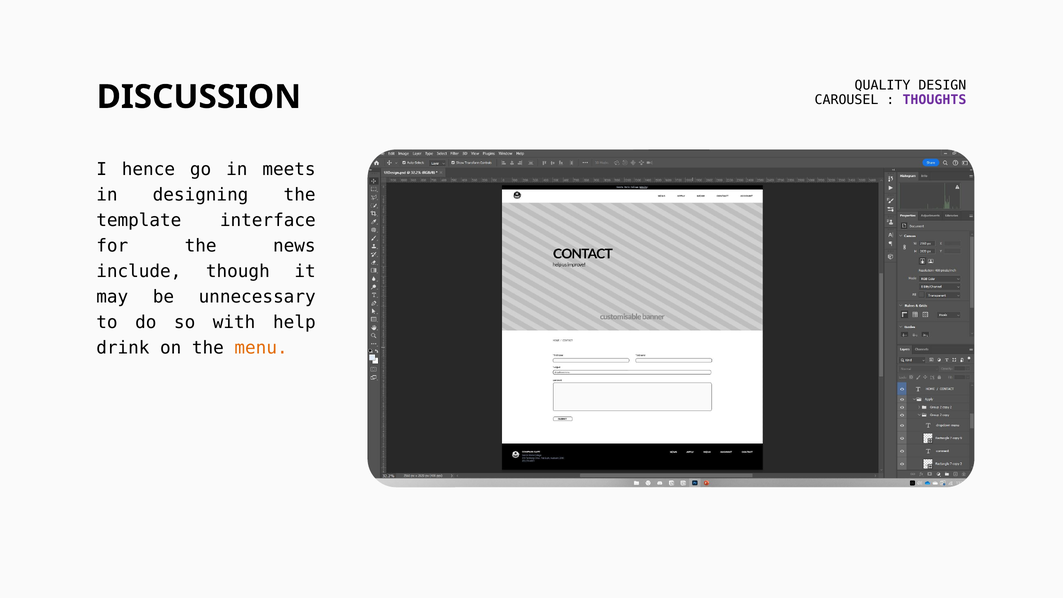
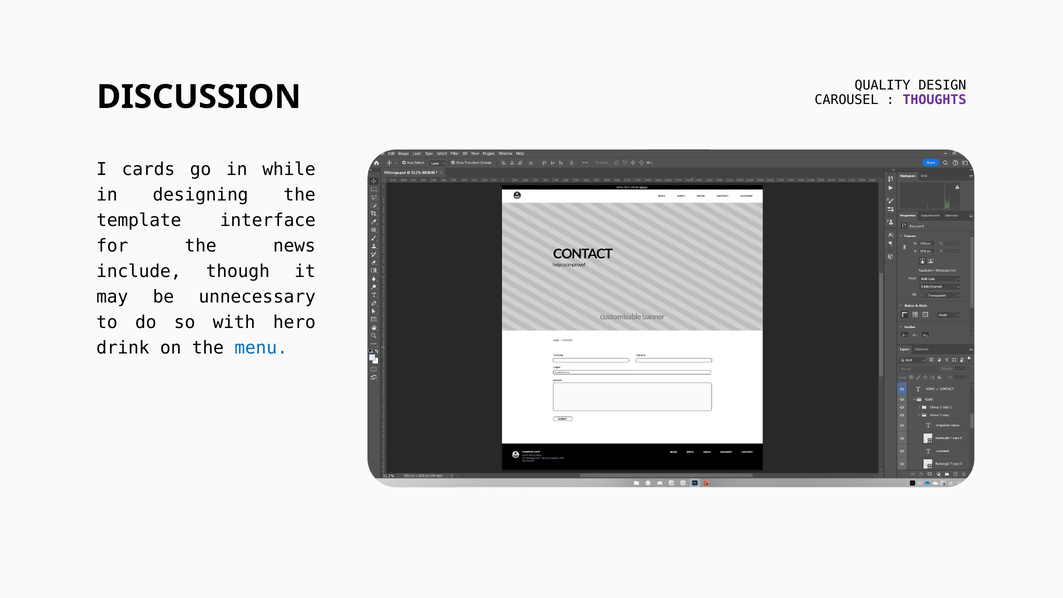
hence: hence -> cards (148, 170)
meets: meets -> while (289, 170)
help: help -> hero (294, 322)
menu colour: orange -> blue (261, 348)
